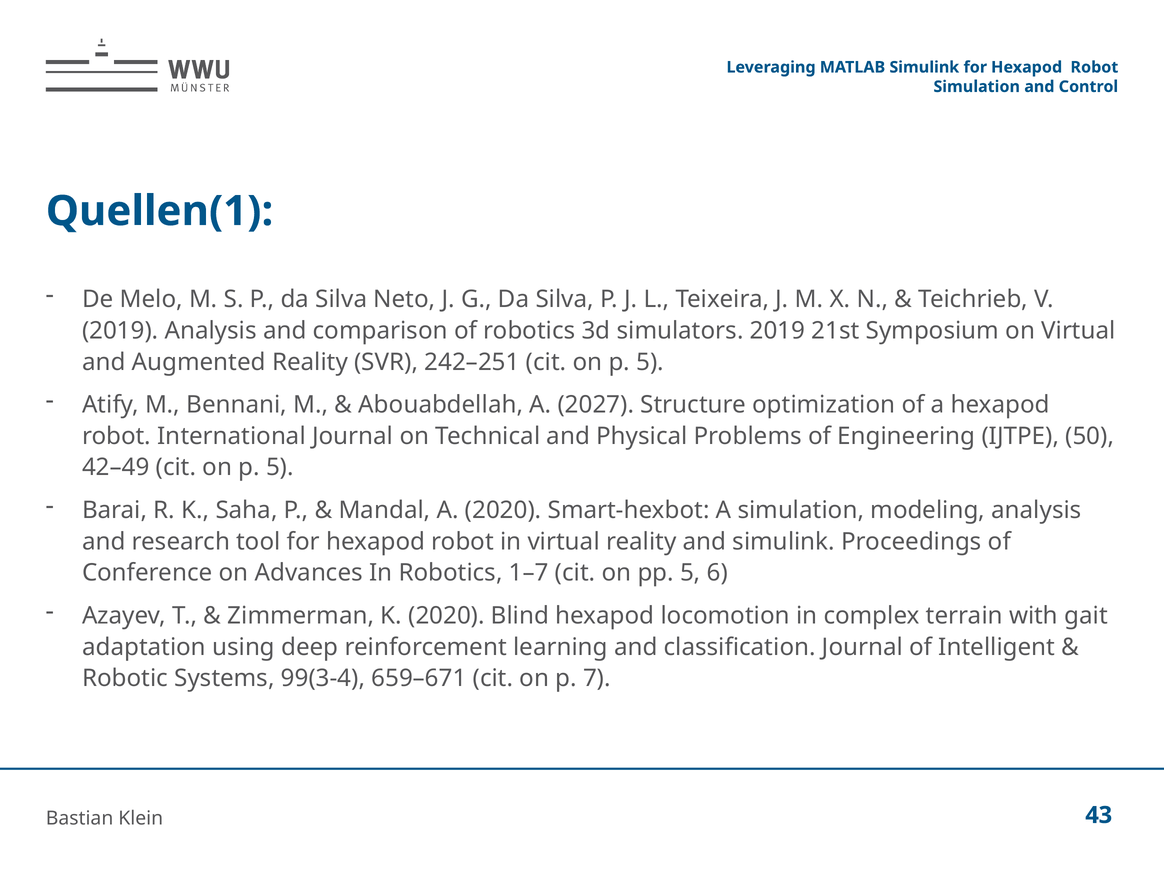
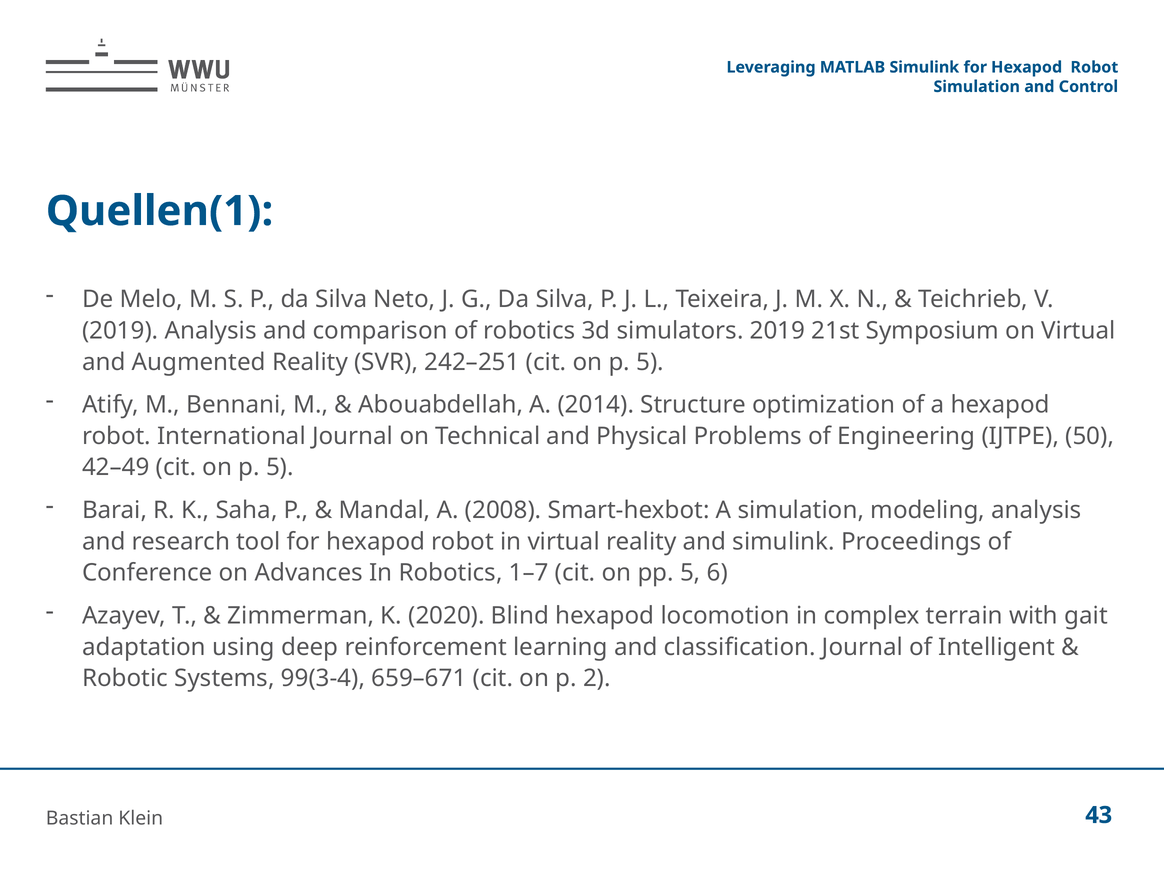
2027: 2027 -> 2014 (596, 405)
A 2020: 2020 -> 2008 (503, 510)
7: 7 -> 2 (597, 678)
